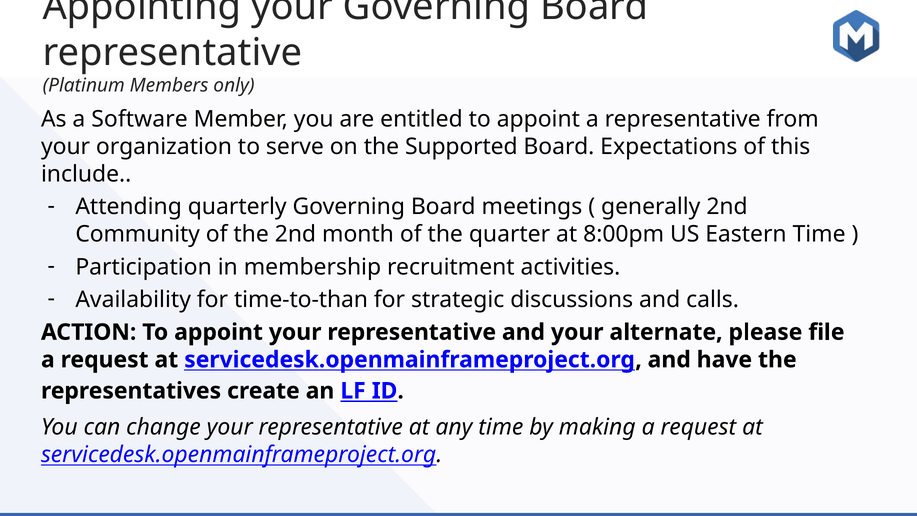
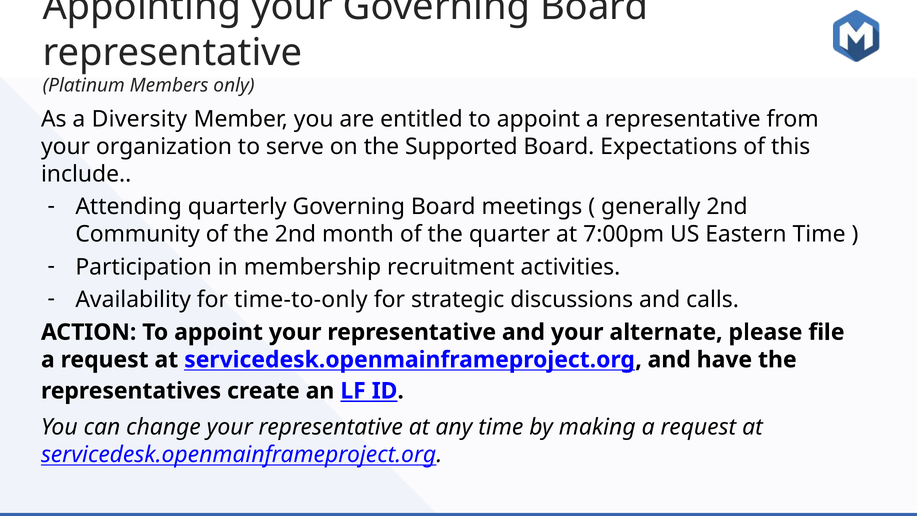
Software: Software -> Diversity (139, 119)
8:00pm: 8:00pm -> 7:00pm (624, 234)
time-to-than: time-to-than -> time-to-only (301, 299)
